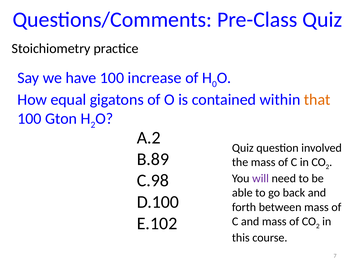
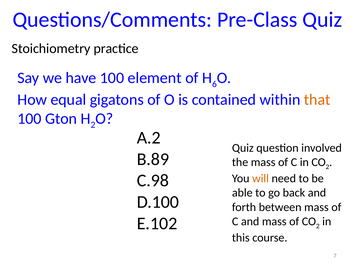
increase: increase -> element (155, 78)
0: 0 -> 6 (214, 84)
will colour: purple -> orange (261, 179)
